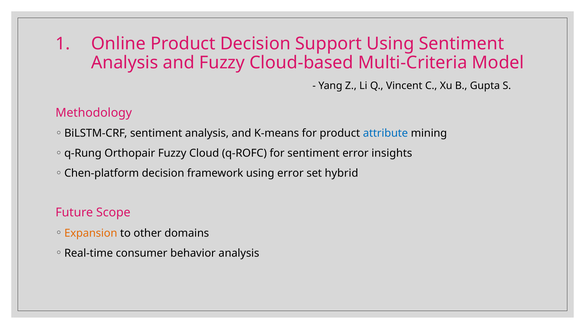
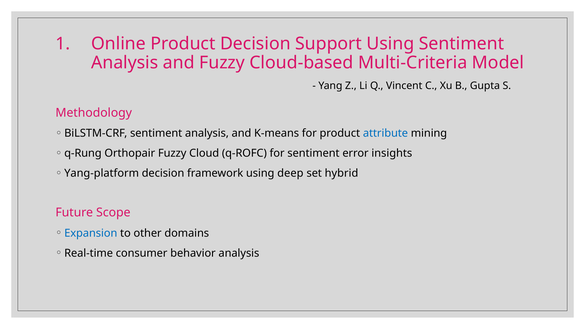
Chen-platform: Chen-platform -> Yang-platform (102, 173)
using error: error -> deep (290, 173)
Expansion colour: orange -> blue (91, 233)
